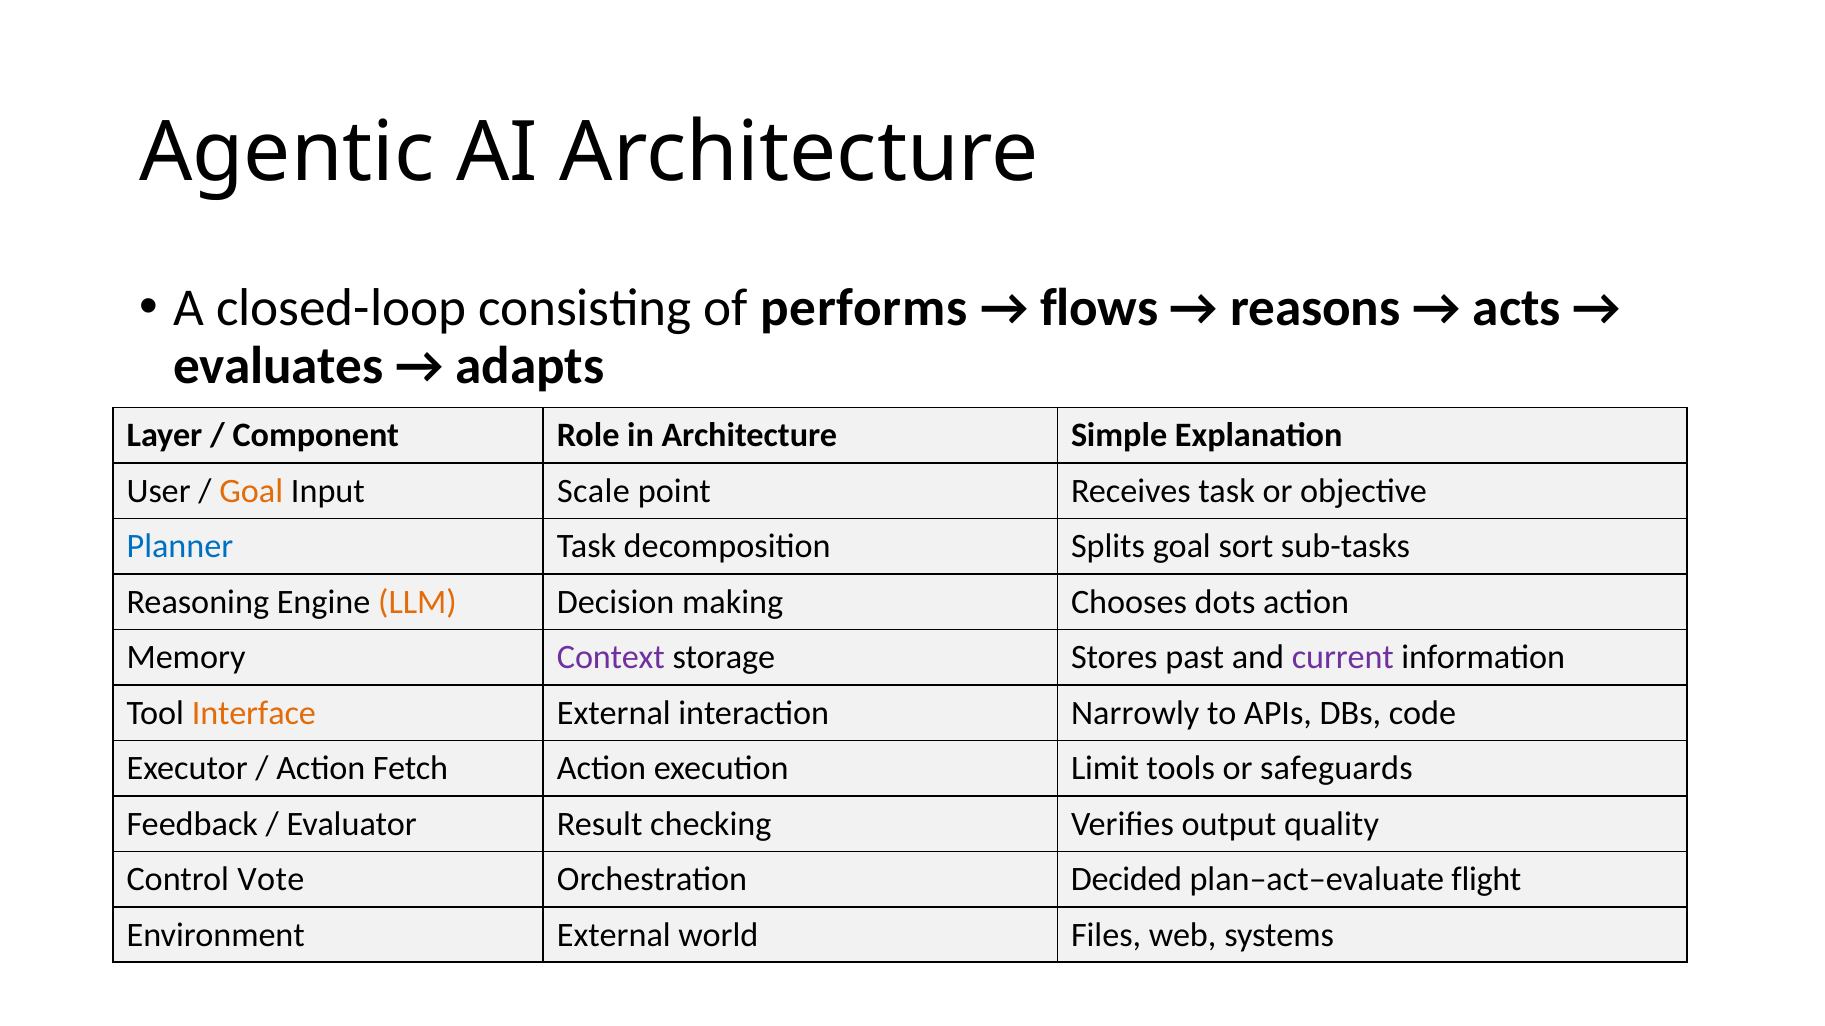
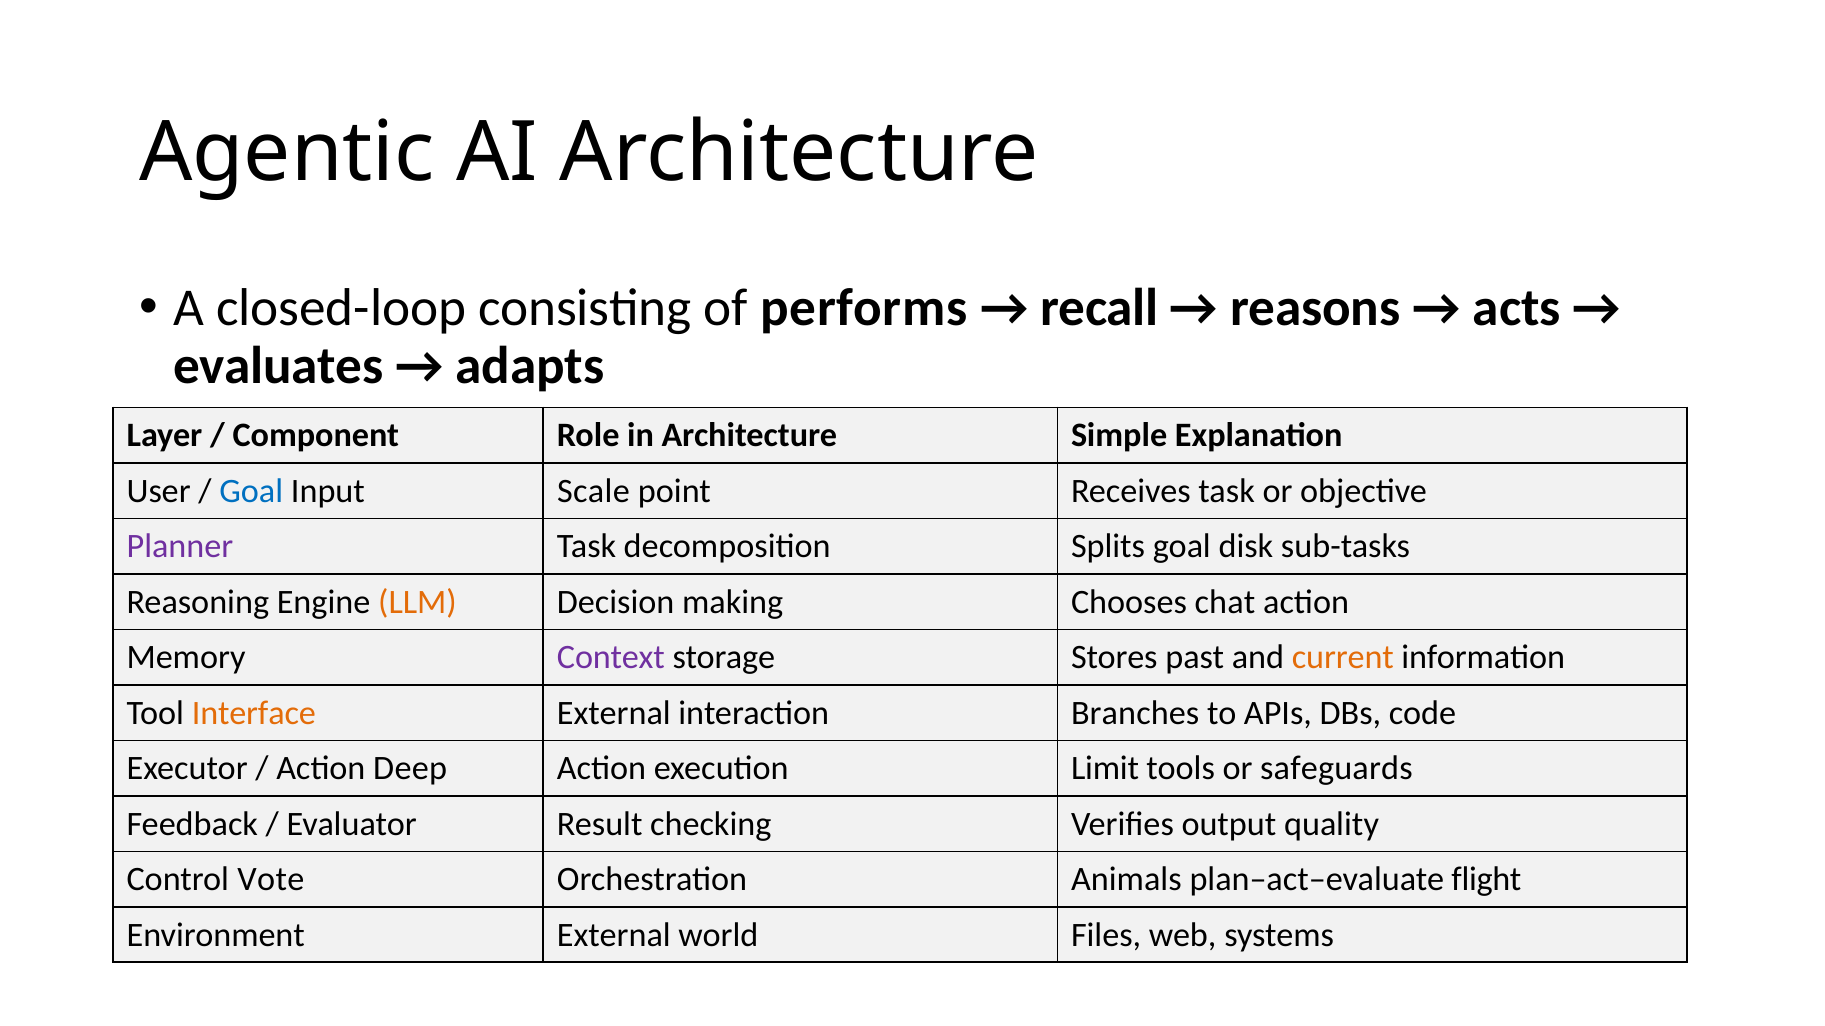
flows: flows -> recall (1099, 309)
Goal colour: orange -> blue (251, 491)
Planner colour: blue -> purple (180, 547)
sort: sort -> disk (1246, 547)
dots: dots -> chat (1225, 602)
current colour: purple -> orange (1343, 658)
Narrowly: Narrowly -> Branches (1135, 713)
Fetch: Fetch -> Deep (410, 769)
Decided: Decided -> Animals (1126, 880)
